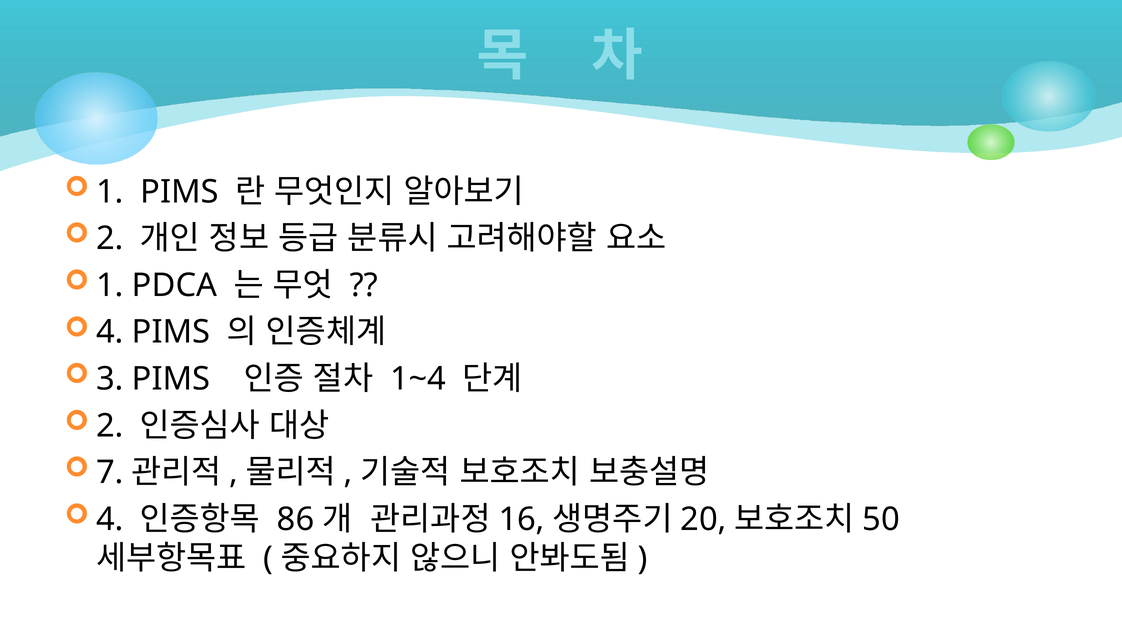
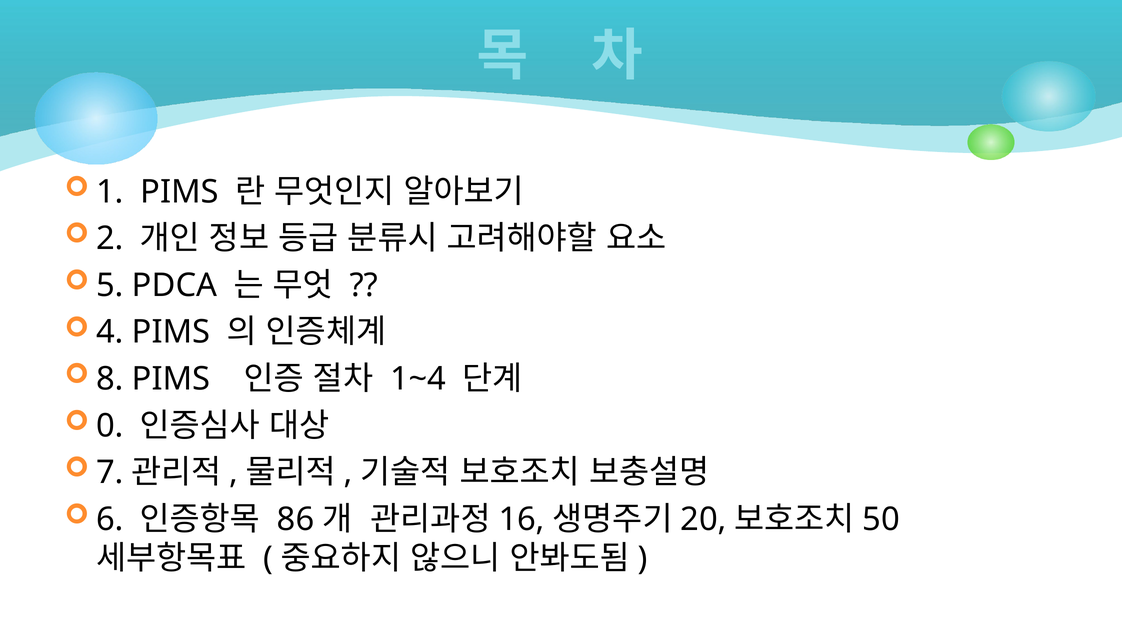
1: 1 -> 5 (110, 285)
3: 3 -> 8 (110, 379)
2: 2 -> 0 (110, 426)
4: 4 -> 6 (110, 519)
